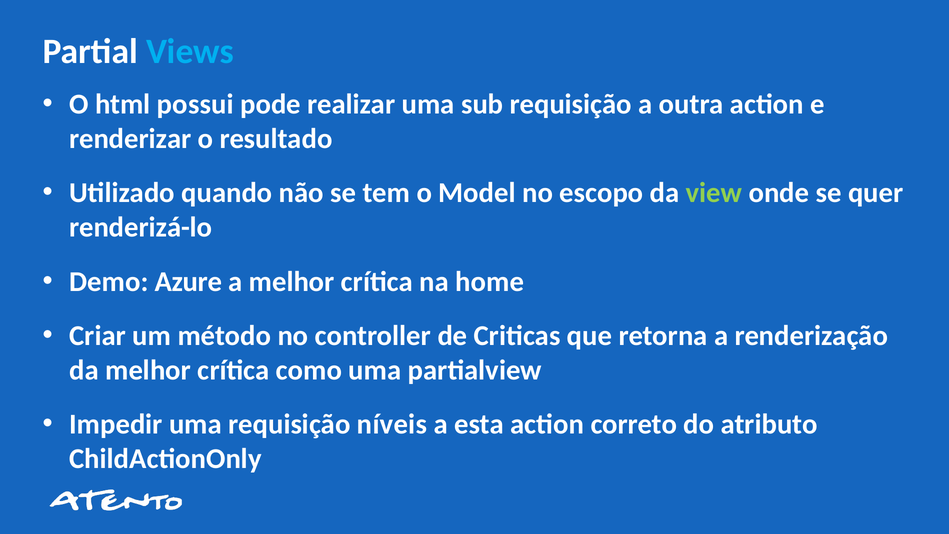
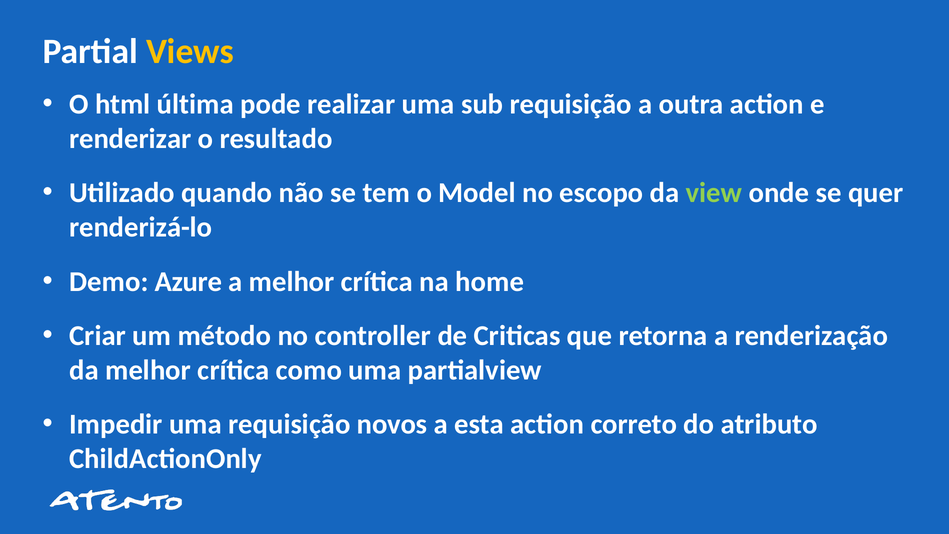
Views colour: light blue -> yellow (190, 51)
possui: possui -> última (195, 104)
níveis: níveis -> novos (392, 424)
